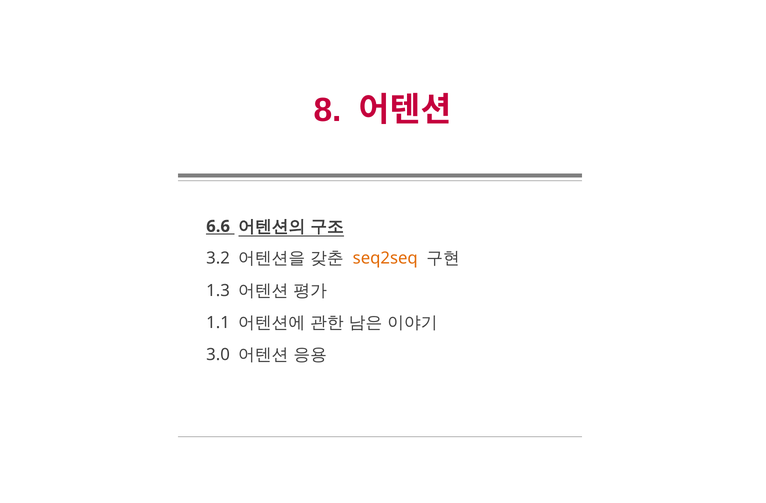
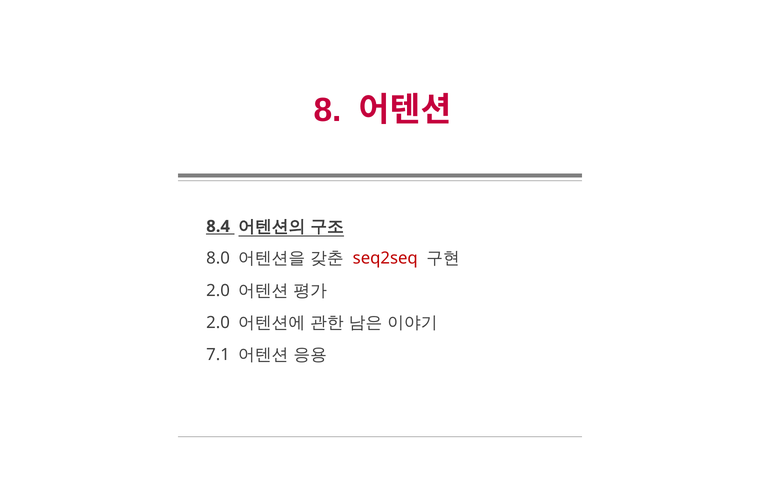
6.6: 6.6 -> 8.4 (218, 226)
3.2: 3.2 -> 8.0 (218, 258)
seq2seq colour: orange -> red (385, 258)
1.3: 1.3 -> 2.0 (218, 291)
1.1: 1.1 -> 2.0 (218, 323)
3.0: 3.0 -> 7.1 (218, 355)
